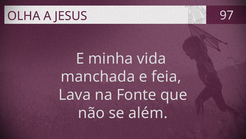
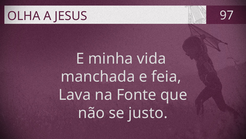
além: além -> justo (148, 113)
